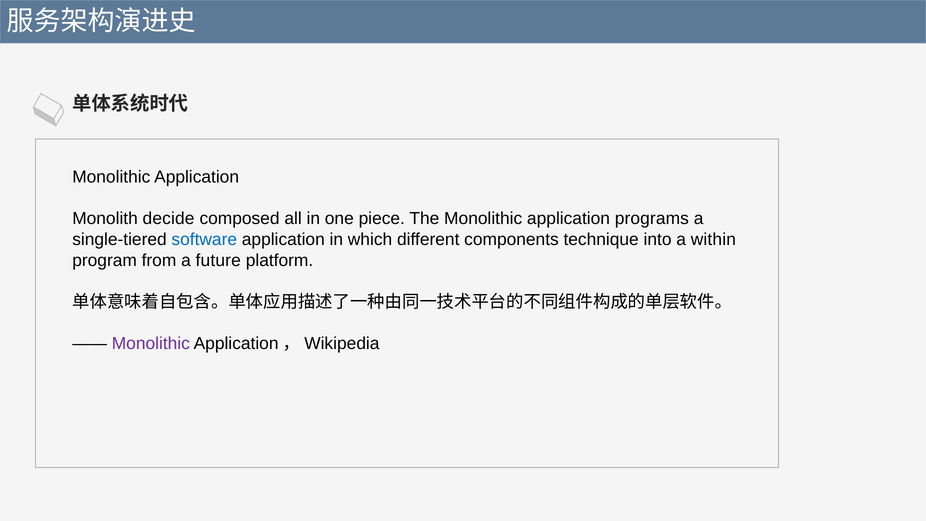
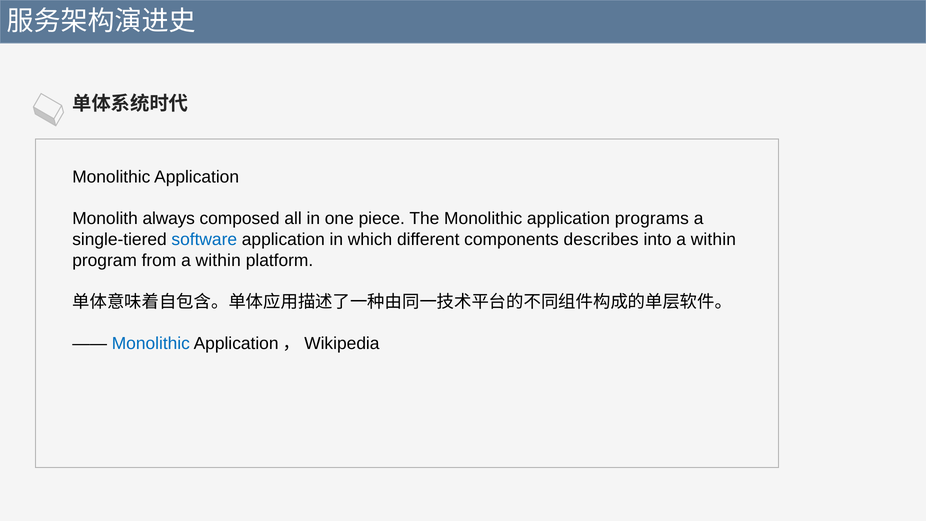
decide: decide -> always (169, 219)
technique: technique -> describes (601, 239)
from a future: future -> within (218, 260)
Monolithic colour: purple -> blue (151, 344)
